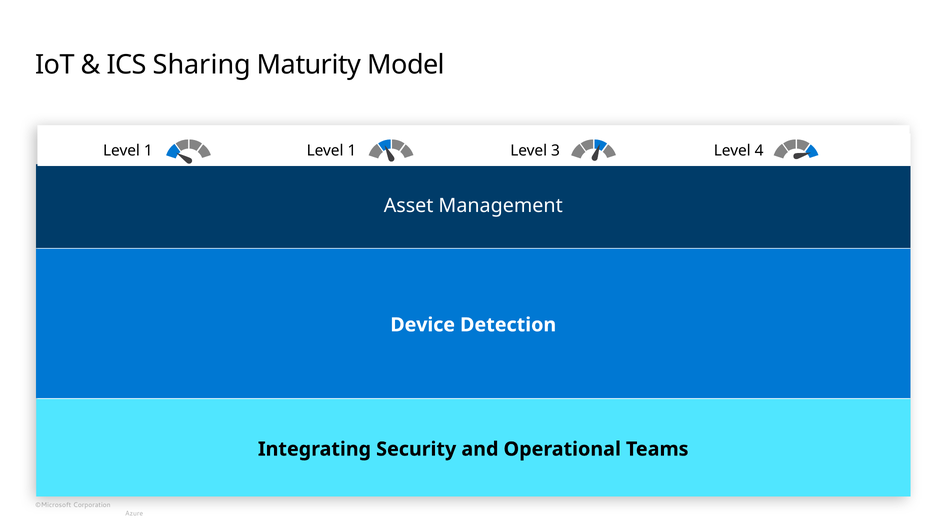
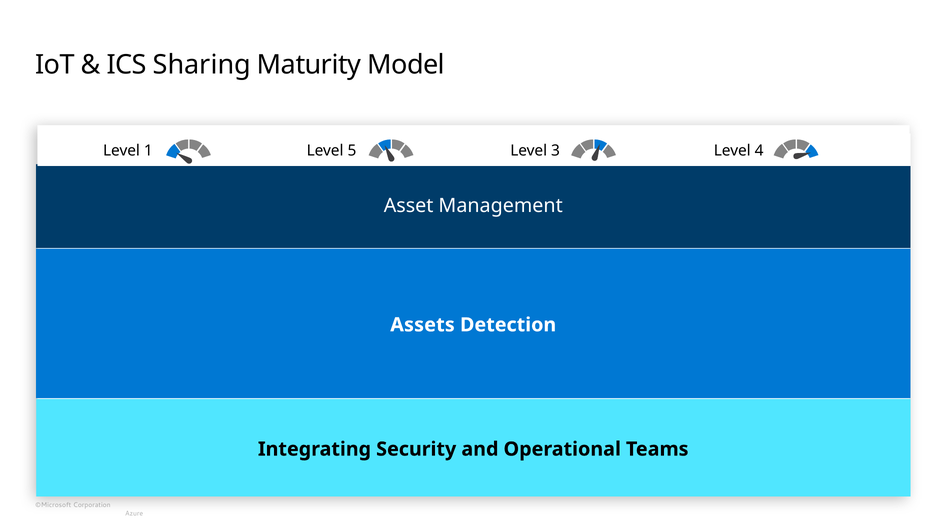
1 Level 1: 1 -> 5 (352, 150)
Device: Device -> Assets (422, 325)
